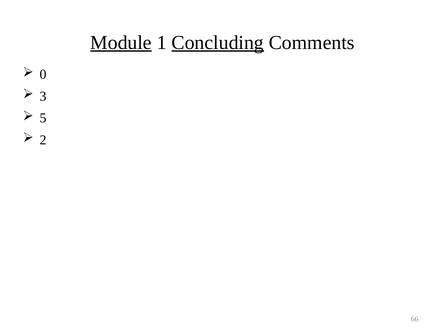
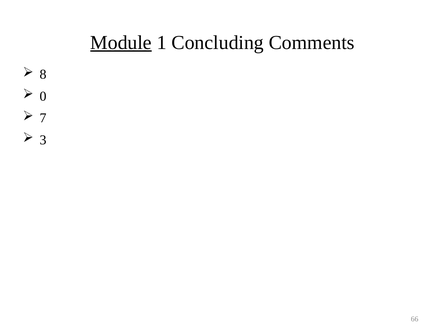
Concluding underline: present -> none (218, 43)
0: 0 -> 8 (43, 74)
3: 3 -> 0 (43, 96)
5: 5 -> 7 (43, 118)
2: 2 -> 3 (43, 140)
